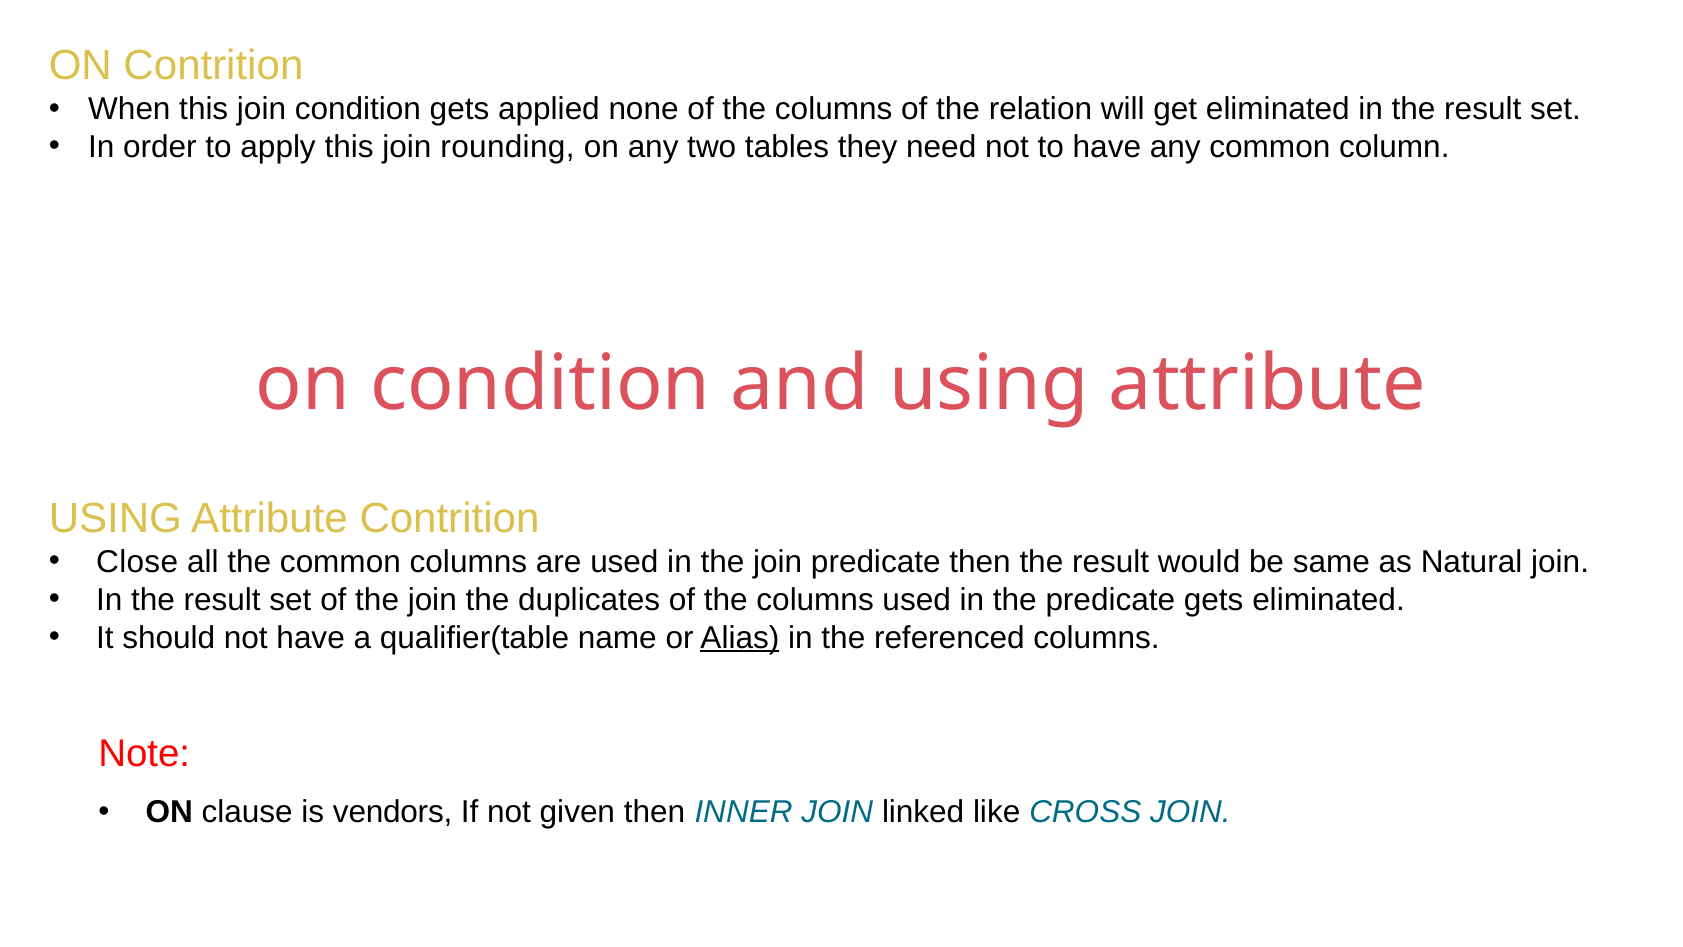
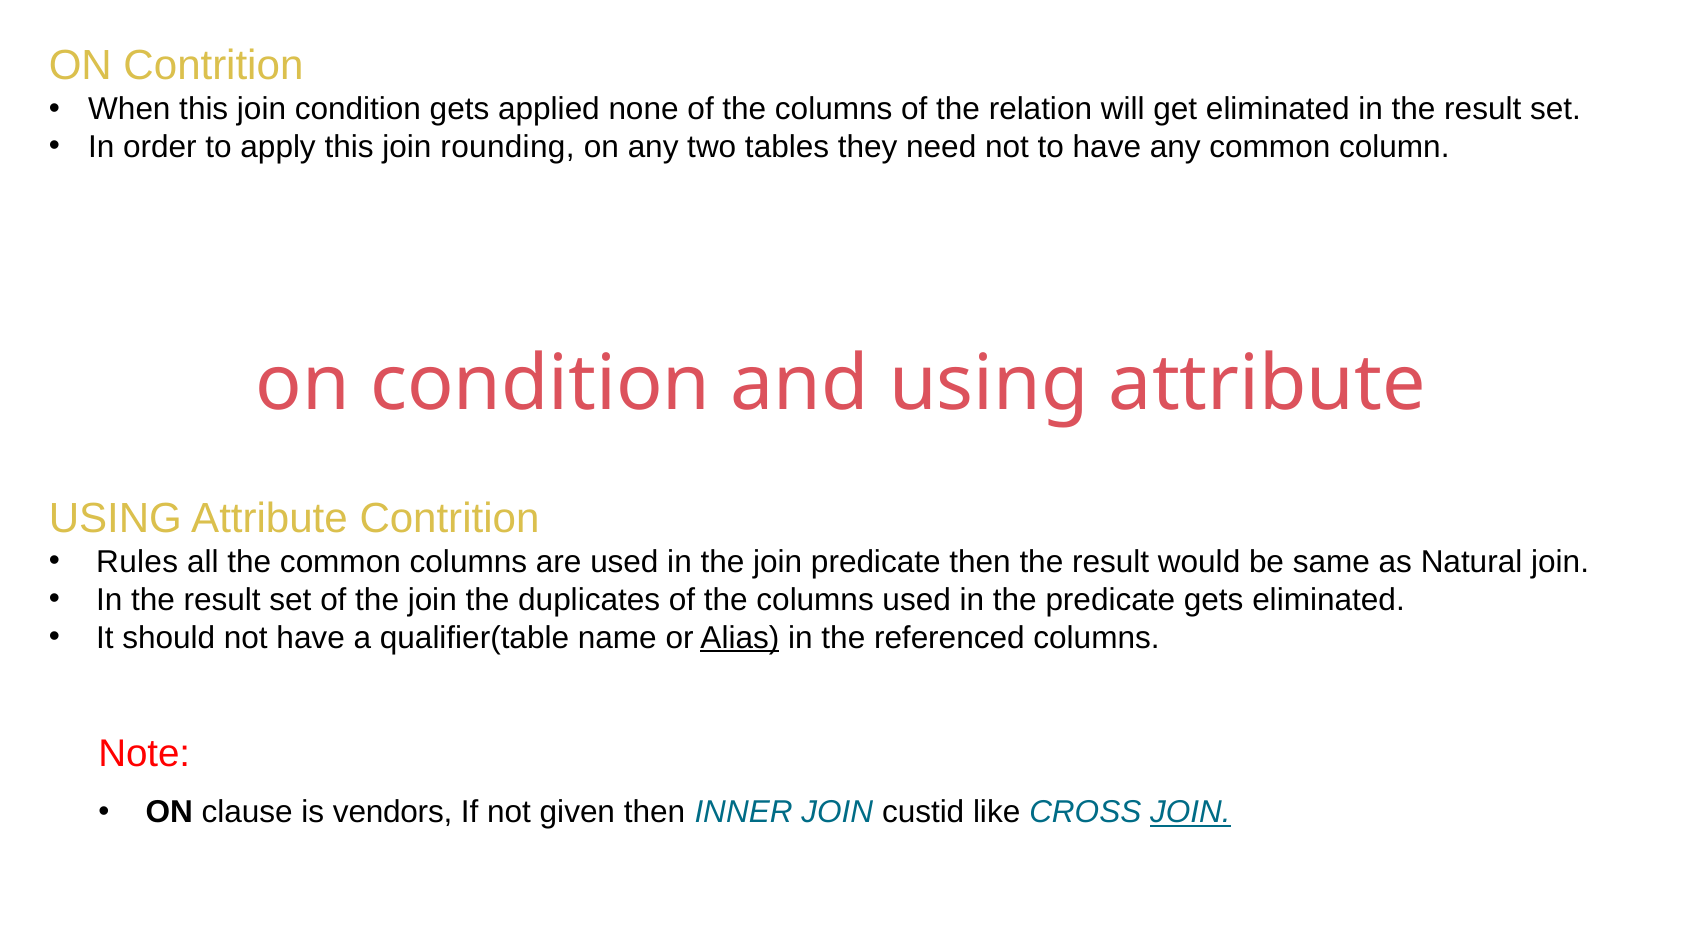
Close: Close -> Rules (137, 562)
linked: linked -> custid (923, 812)
JOIN underline: none -> present (1190, 812)
